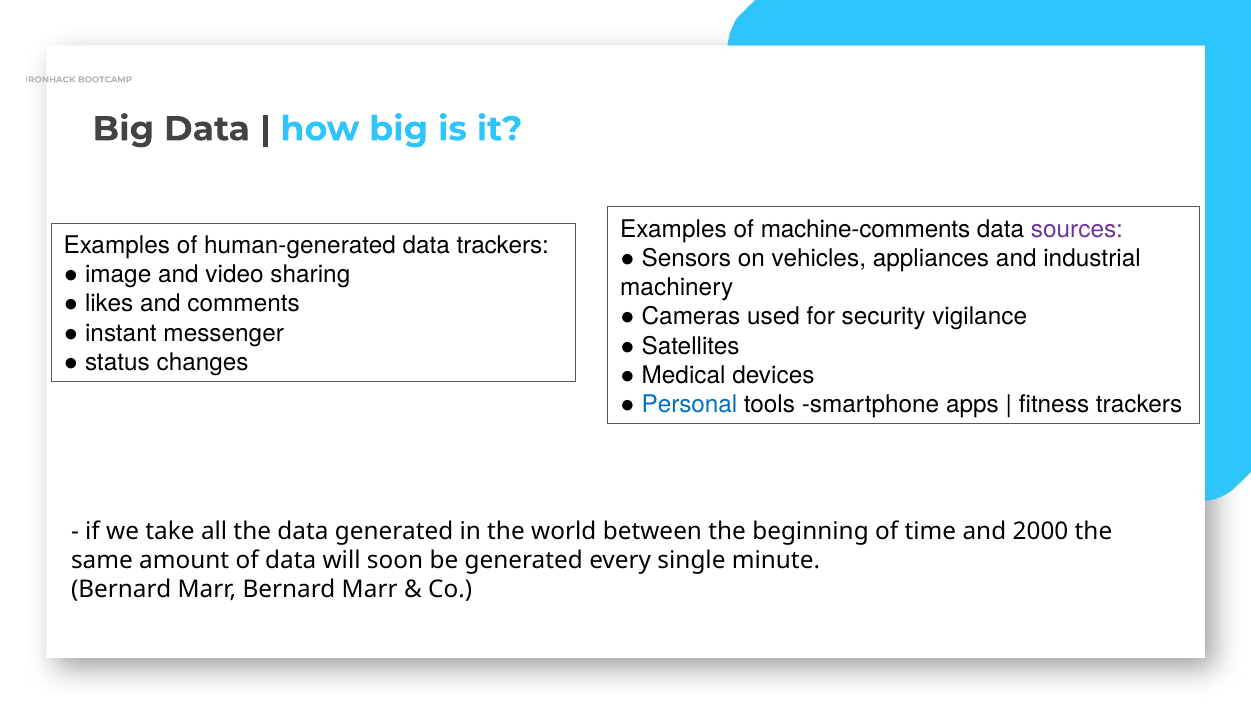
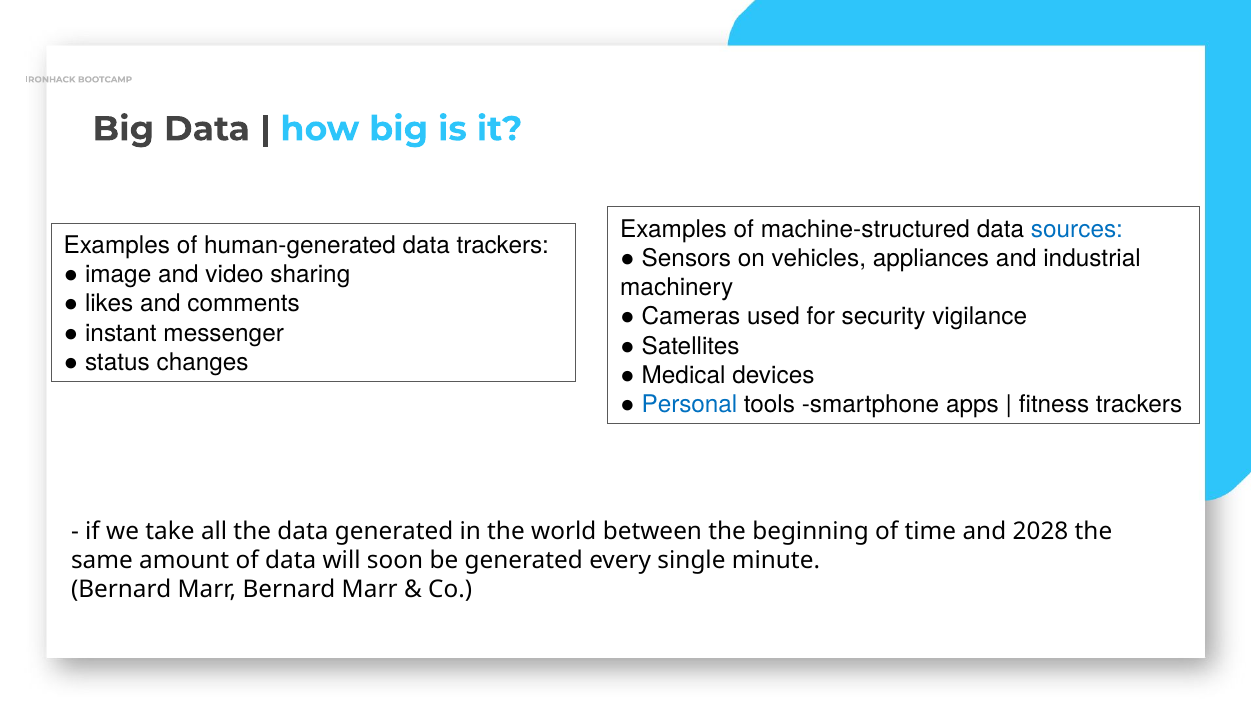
machine-comments: machine-comments -> machine-structured (865, 229)
sources colour: purple -> blue (1077, 229)
2000: 2000 -> 2028 (1040, 531)
